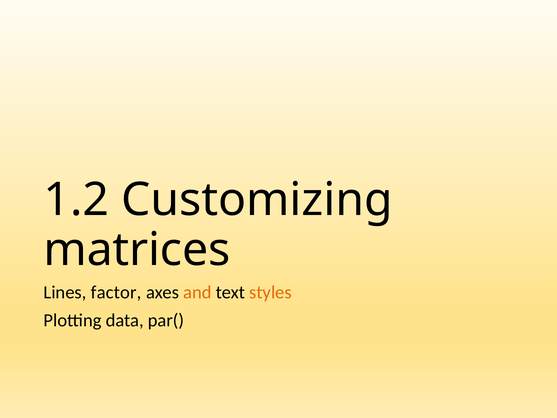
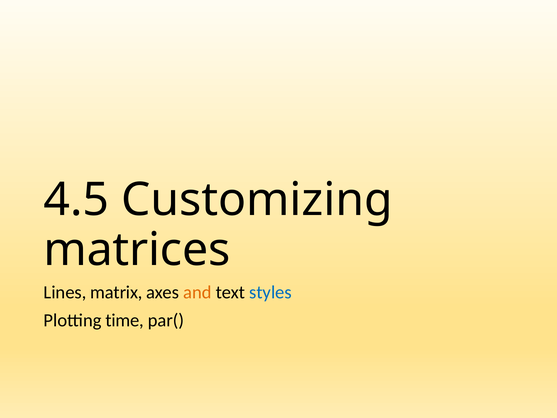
1.2: 1.2 -> 4.5 (76, 200)
factor: factor -> matrix (116, 292)
styles colour: orange -> blue (270, 292)
data: data -> time (125, 320)
